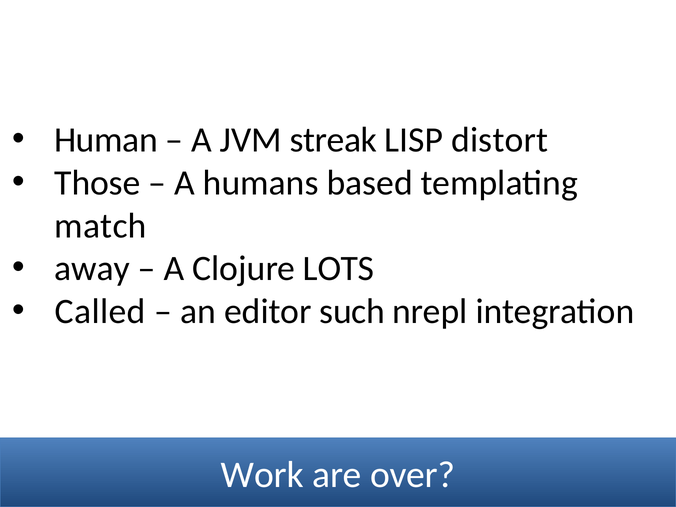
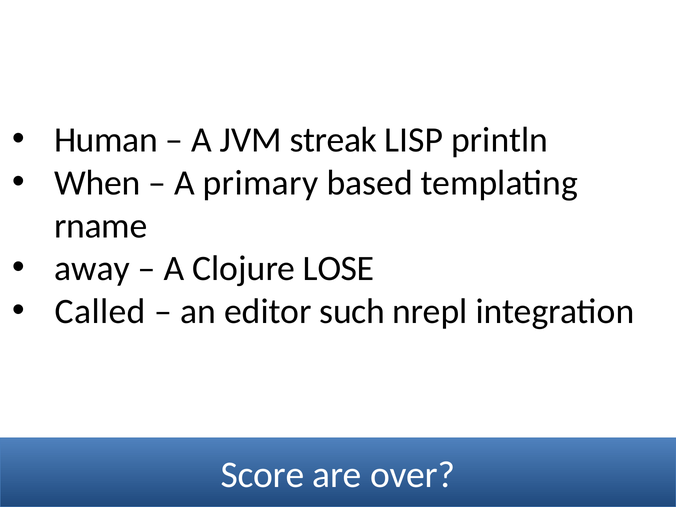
distort: distort -> println (500, 140)
Those: Those -> When (97, 183)
humans: humans -> primary (261, 183)
match: match -> rname (101, 226)
LOTS: LOTS -> LOSE (339, 269)
Work: Work -> Score (262, 475)
